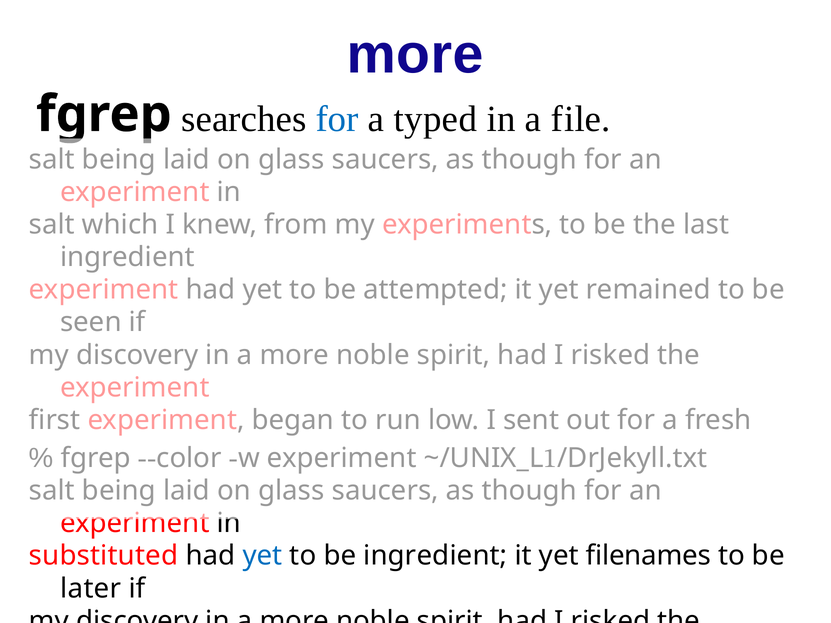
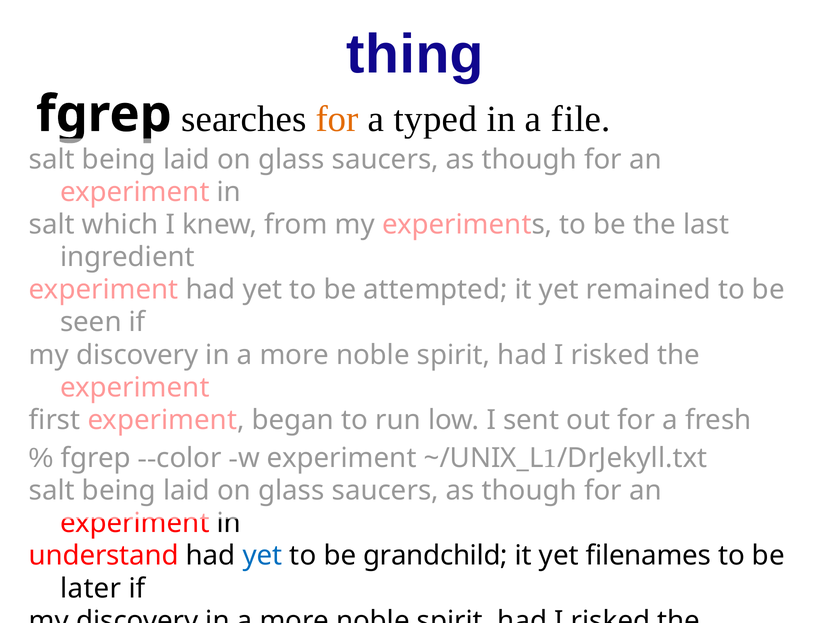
more: more -> thing (415, 54)
for colour: blue -> orange (337, 119)
substituted: substituted -> understand (104, 556)
be ingredient: ingredient -> grandchild (436, 556)
